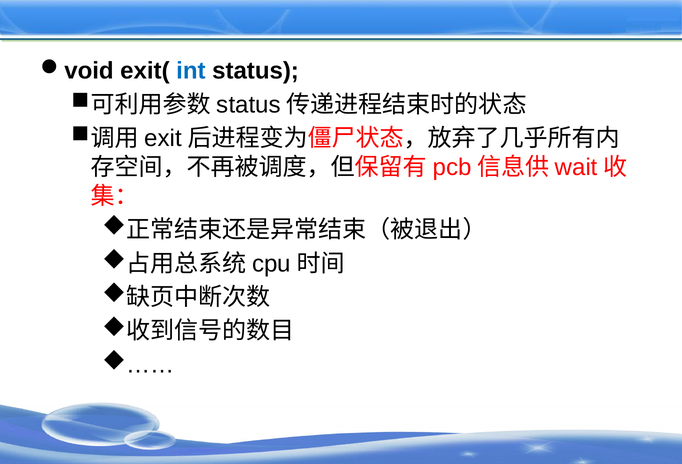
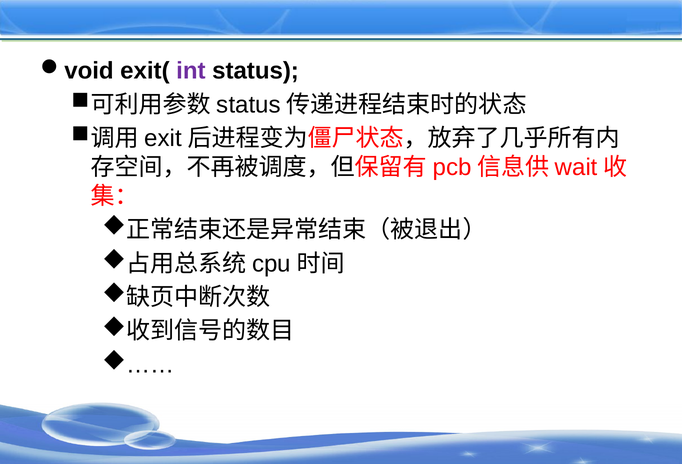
int colour: blue -> purple (191, 71)
